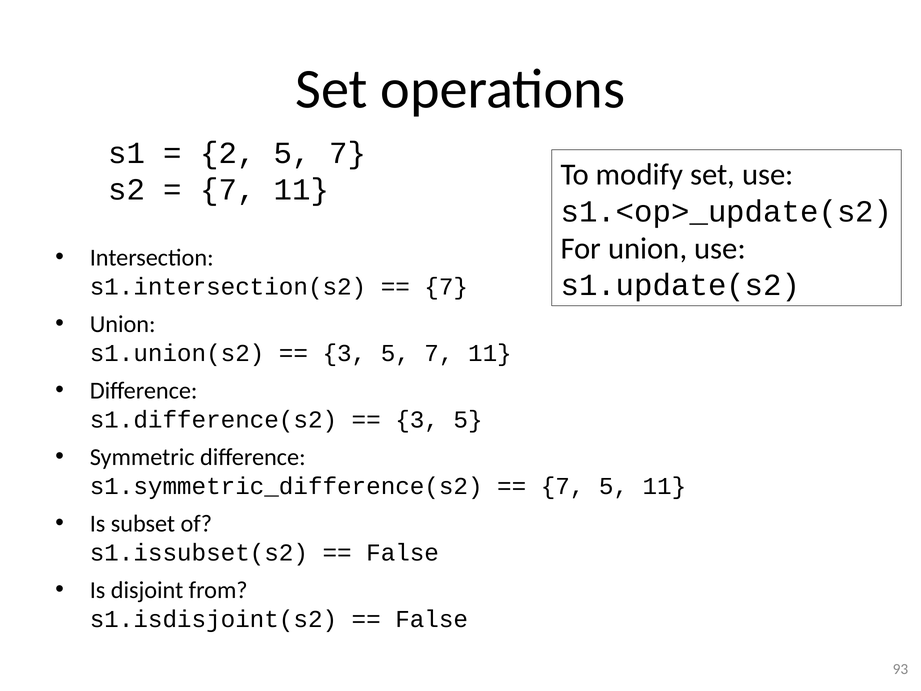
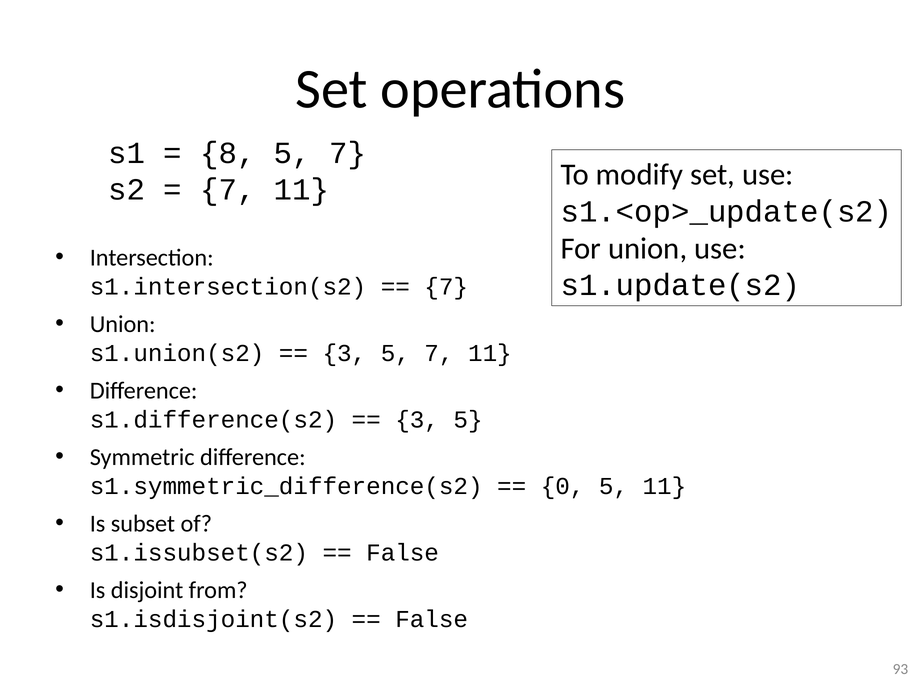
2: 2 -> 8 (228, 153)
7: 7 -> 0 (563, 486)
